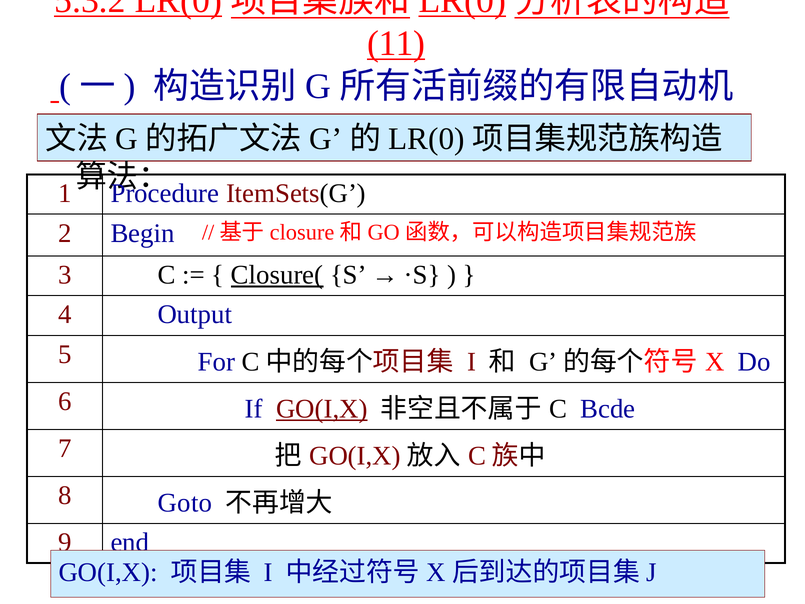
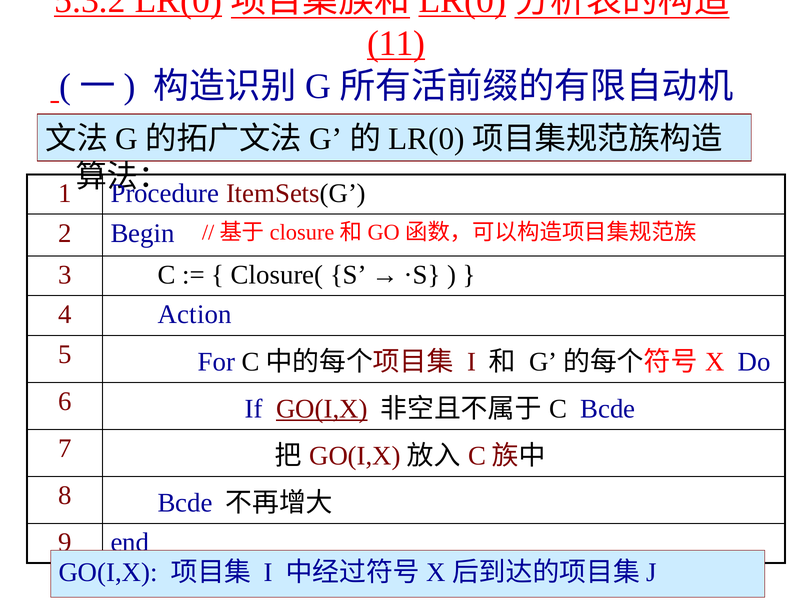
Closure( underline: present -> none (277, 275)
Output: Output -> Action (195, 314)
8 Goto: Goto -> Bcde (185, 503)
